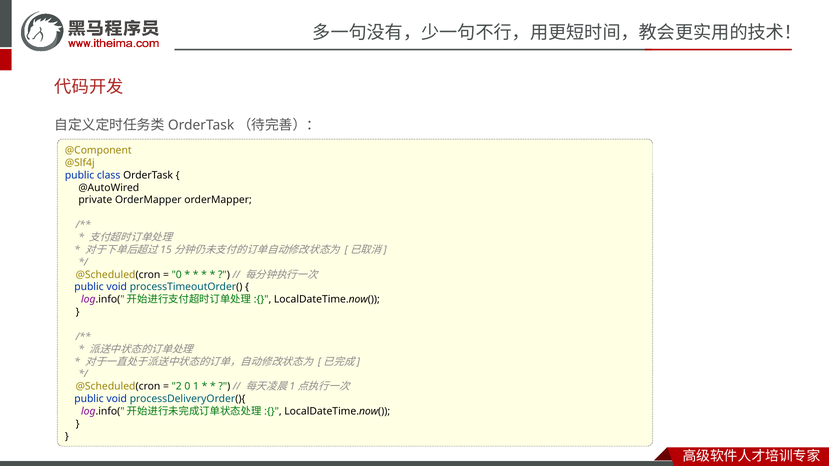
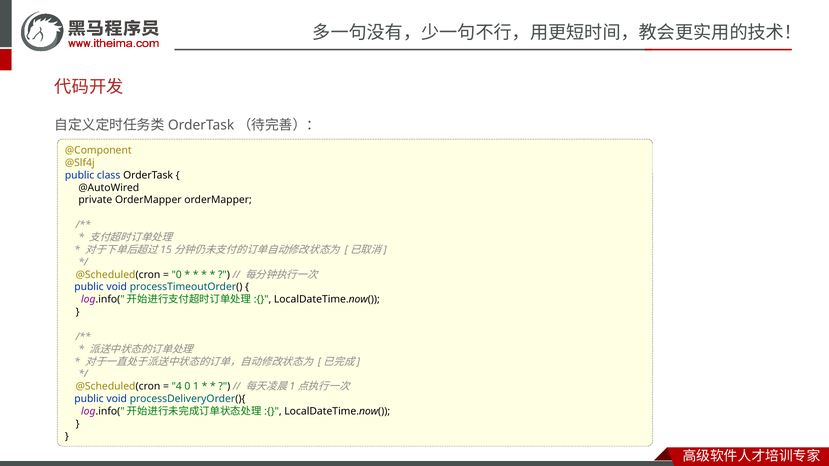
2: 2 -> 4 (177, 387)
